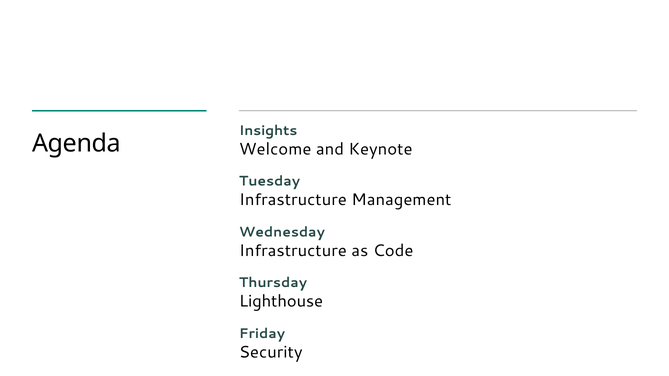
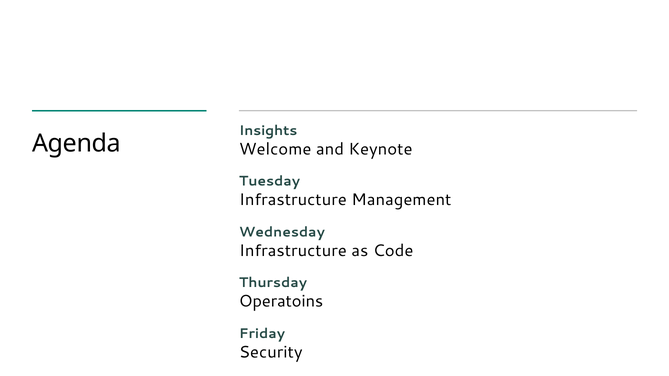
Lighthouse: Lighthouse -> Operatoins (281, 302)
